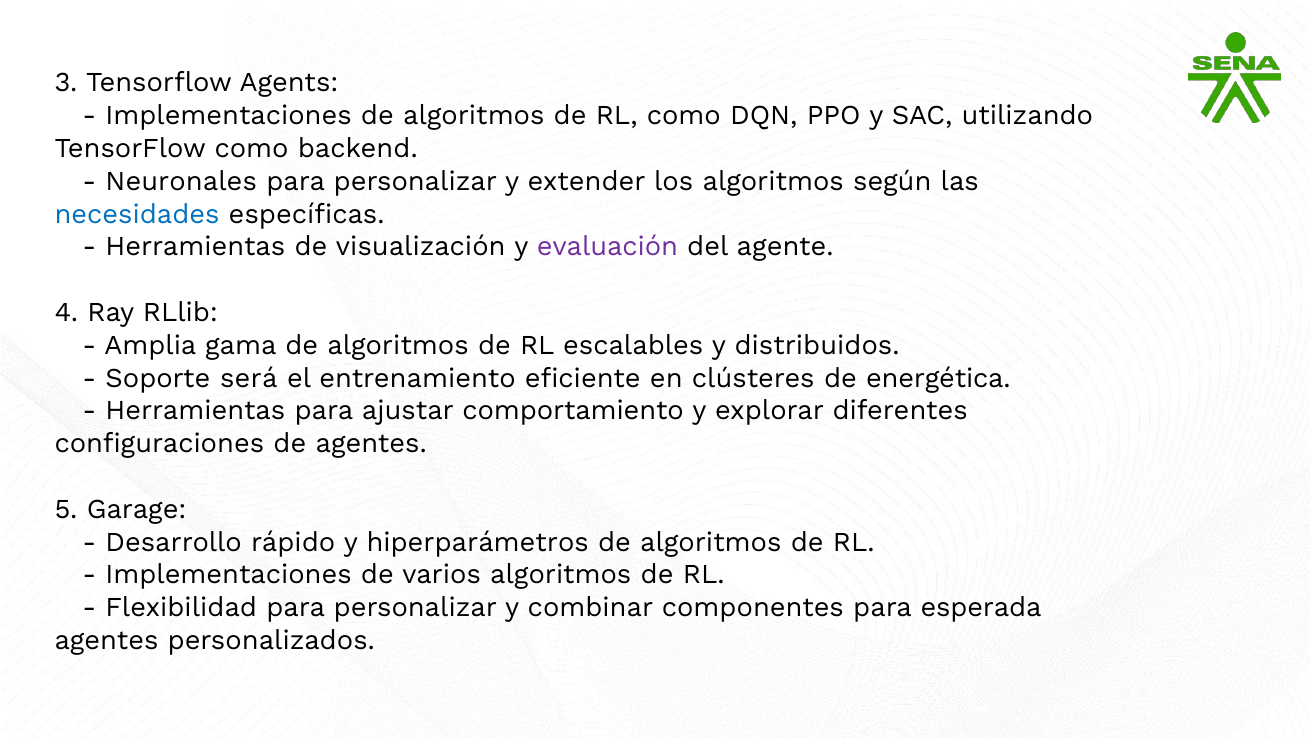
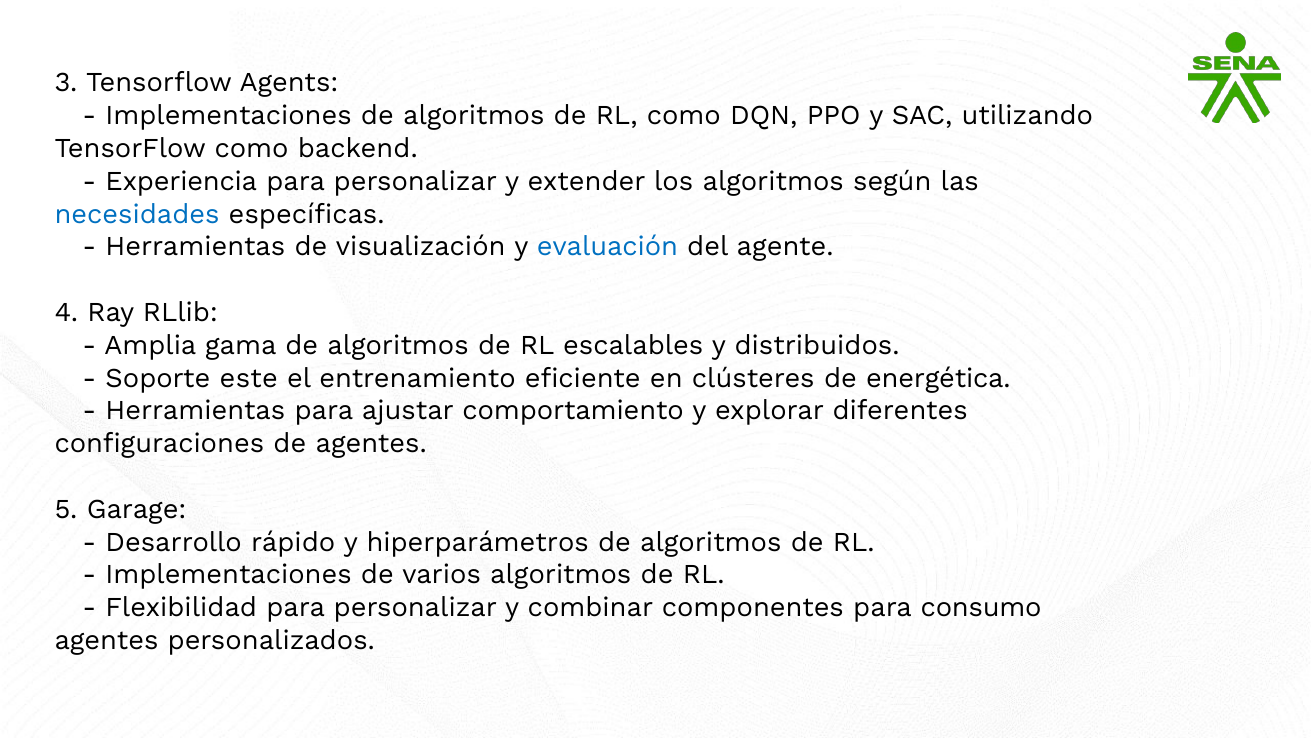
Neuronales: Neuronales -> Experiencia (181, 181)
evaluación colour: purple -> blue (607, 247)
será: será -> este (249, 378)
esperada: esperada -> consumo (981, 607)
